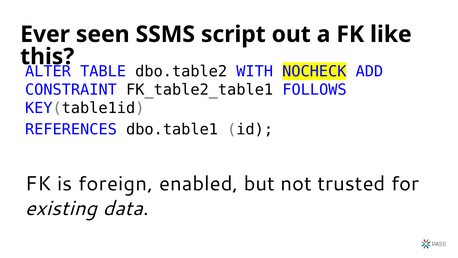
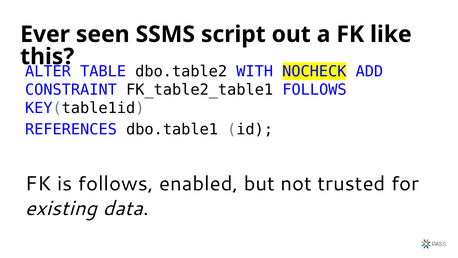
is foreign: foreign -> follows (116, 184)
